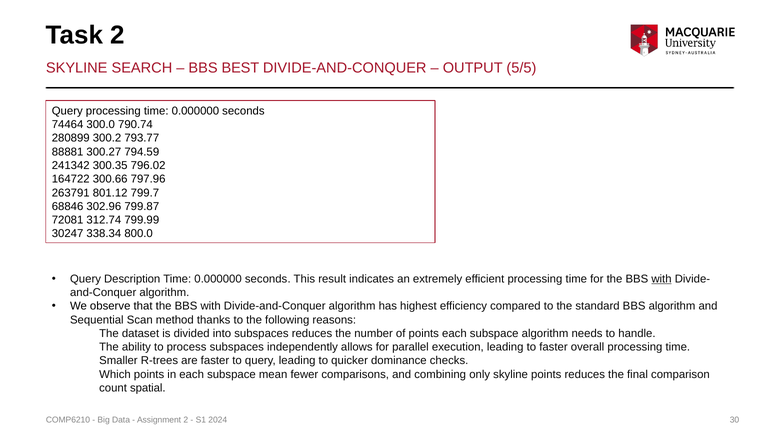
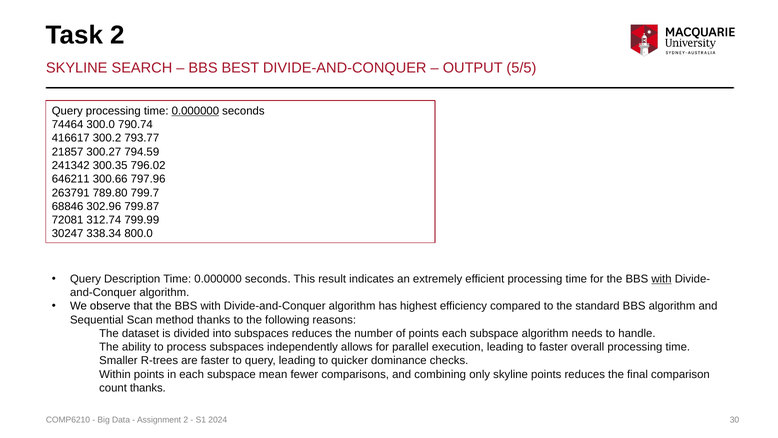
0.000000 underline: none -> present (195, 111)
280899: 280899 -> 416617 (71, 138)
88881: 88881 -> 21857 (68, 152)
164722: 164722 -> 646211 (71, 179)
801.12: 801.12 -> 789.80 (110, 193)
Which: Which -> Within (115, 374)
count spatial: spatial -> thanks (148, 388)
